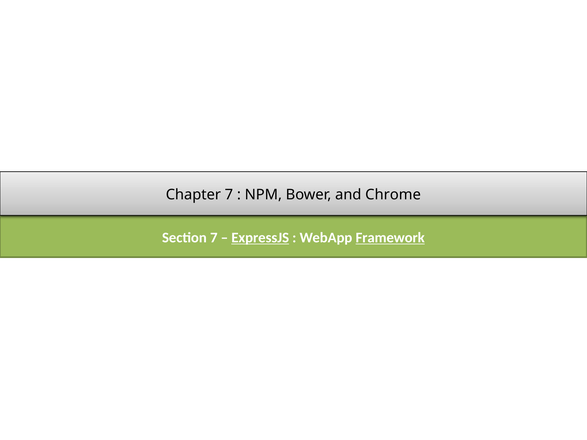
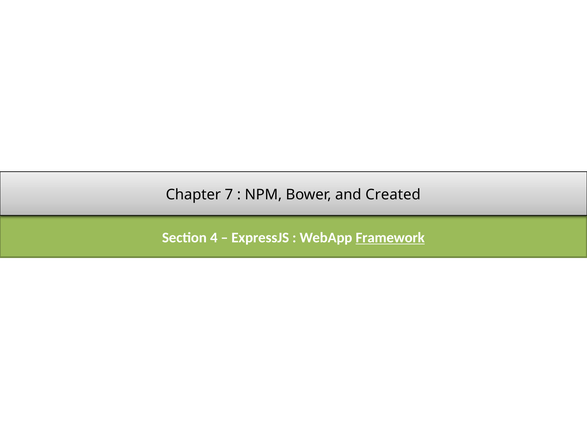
Chrome: Chrome -> Created (393, 195)
Section 7: 7 -> 4 (214, 238)
ExpressJS underline: present -> none (260, 238)
